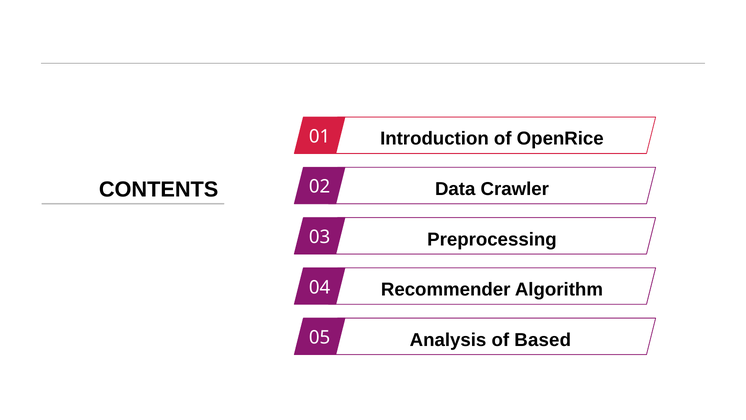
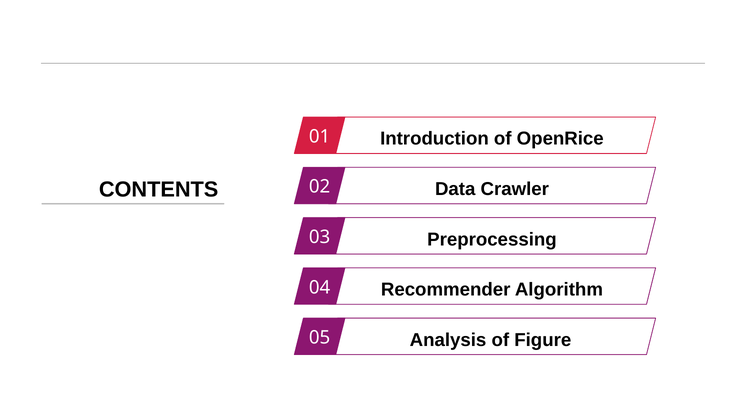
Based: Based -> Figure (543, 340)
